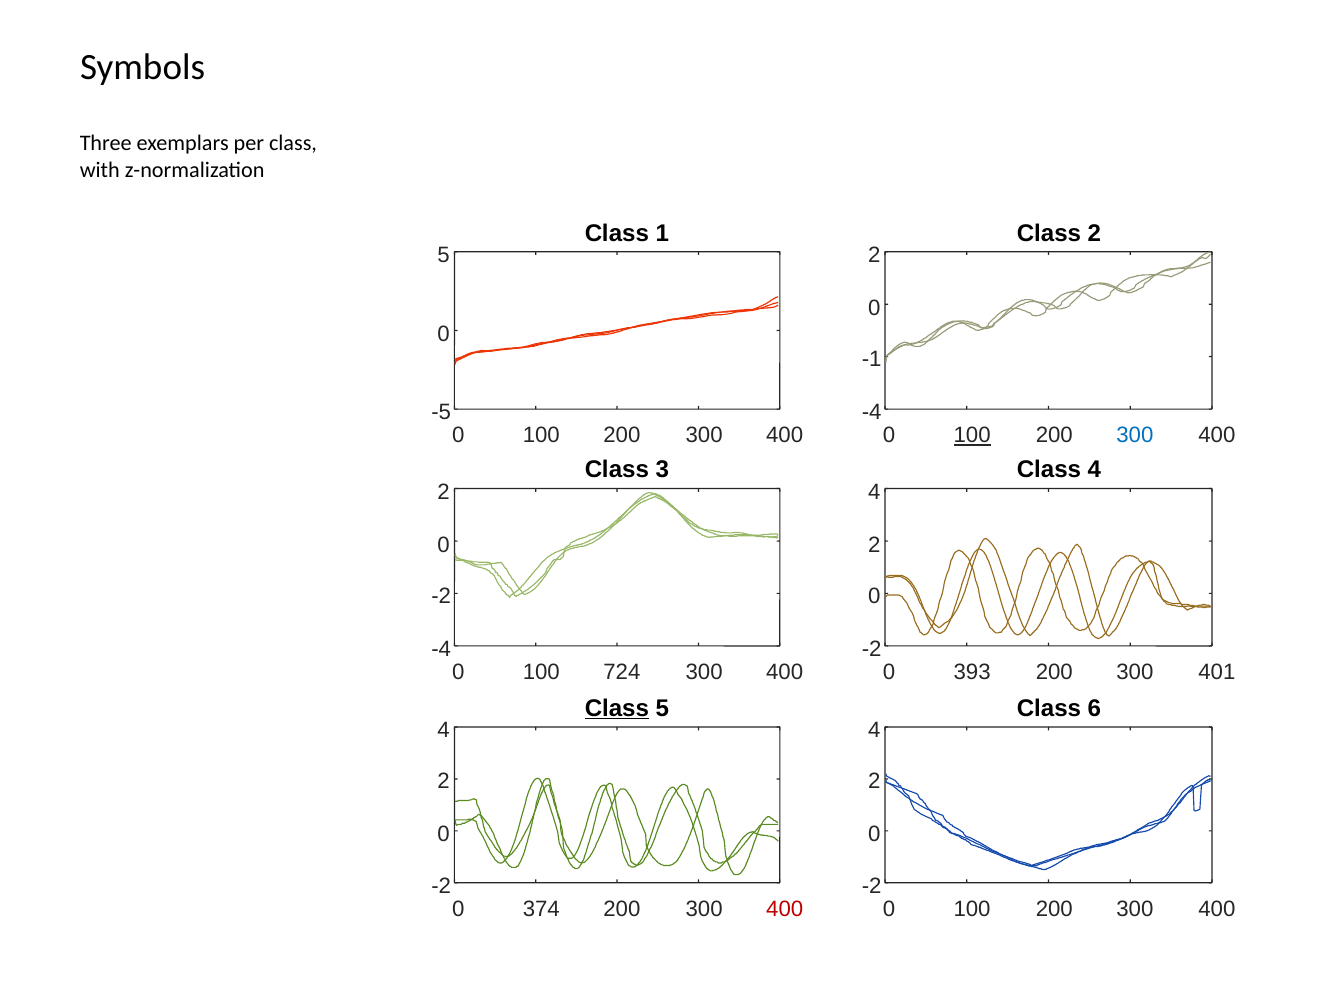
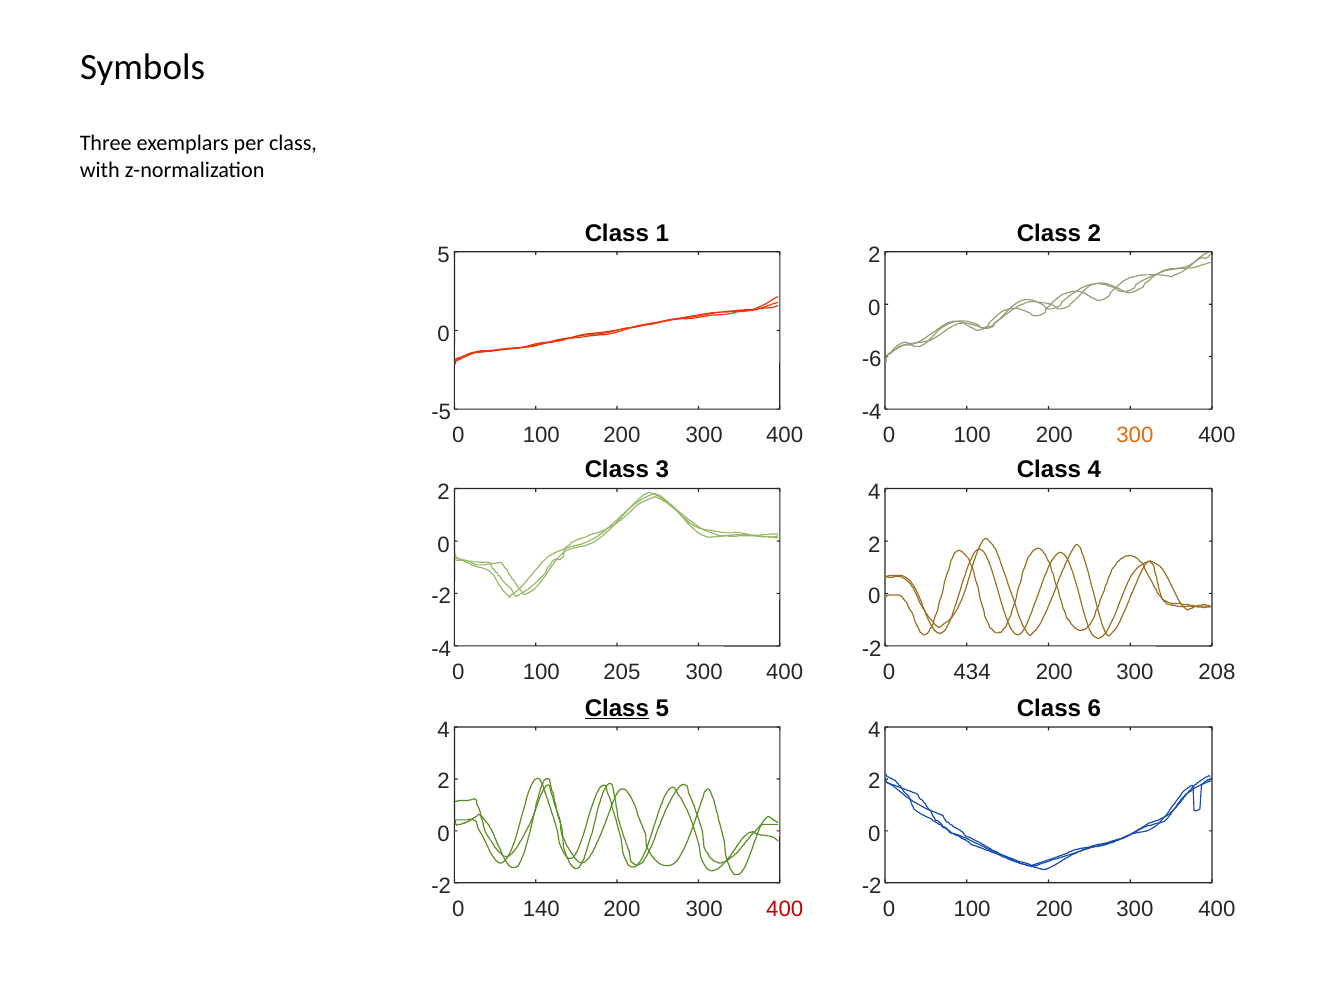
-1: -1 -> -6 (872, 359)
100 underline: present -> none (972, 436)
300 colour: blue -> orange (1135, 436)
724: 724 -> 205 (622, 673)
393: 393 -> 434 (972, 673)
401: 401 -> 208 (1217, 673)
374: 374 -> 140 (541, 910)
